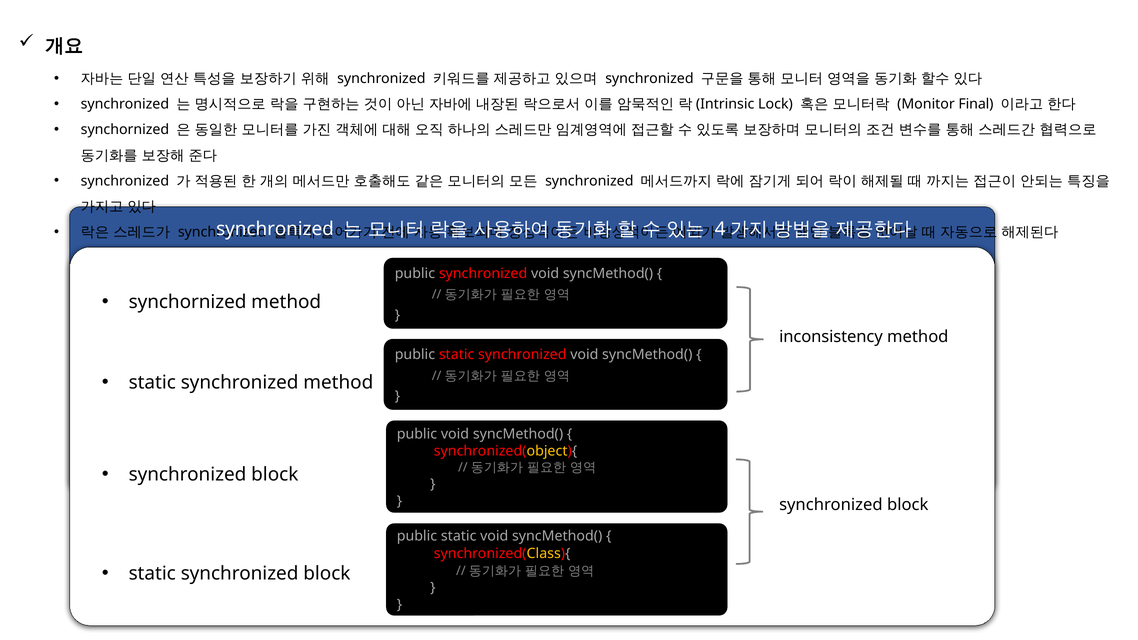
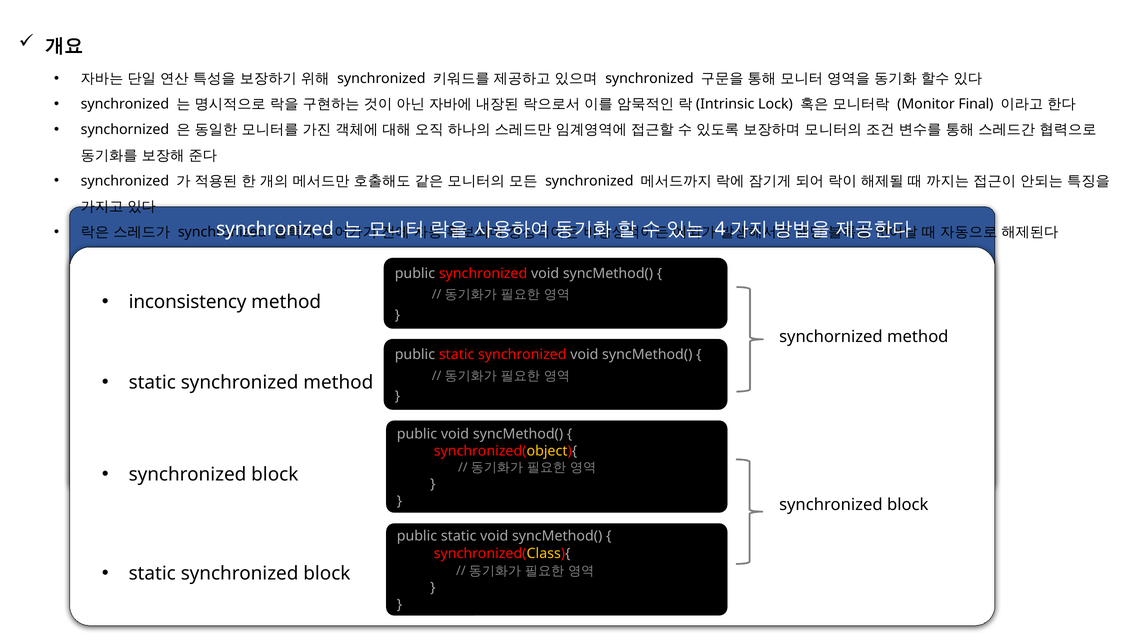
synchornized: synchornized -> inconsistency (188, 302)
inconsistency: inconsistency -> synchornized (831, 337)
